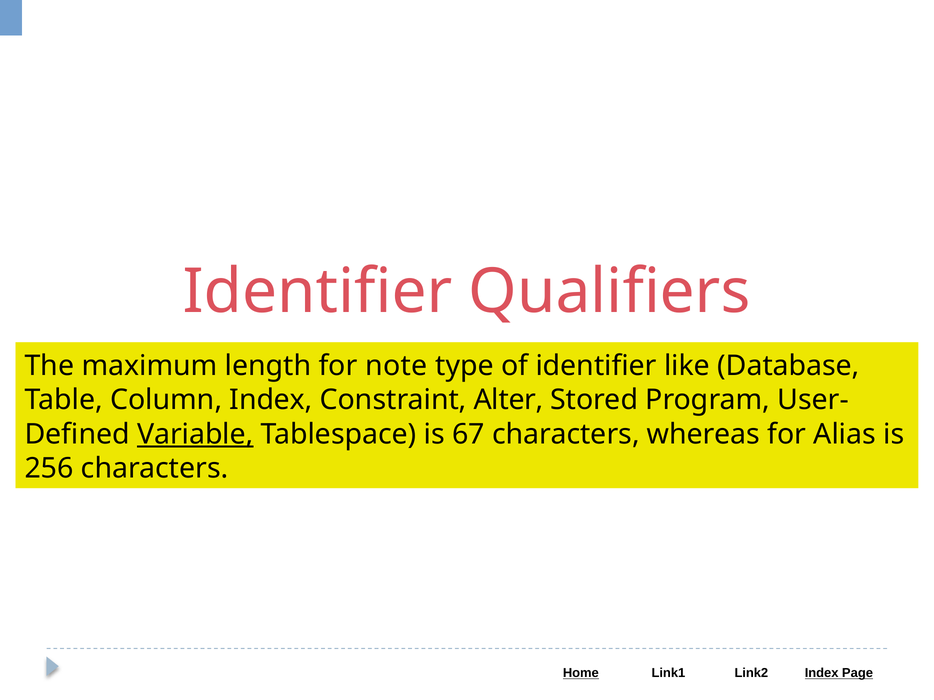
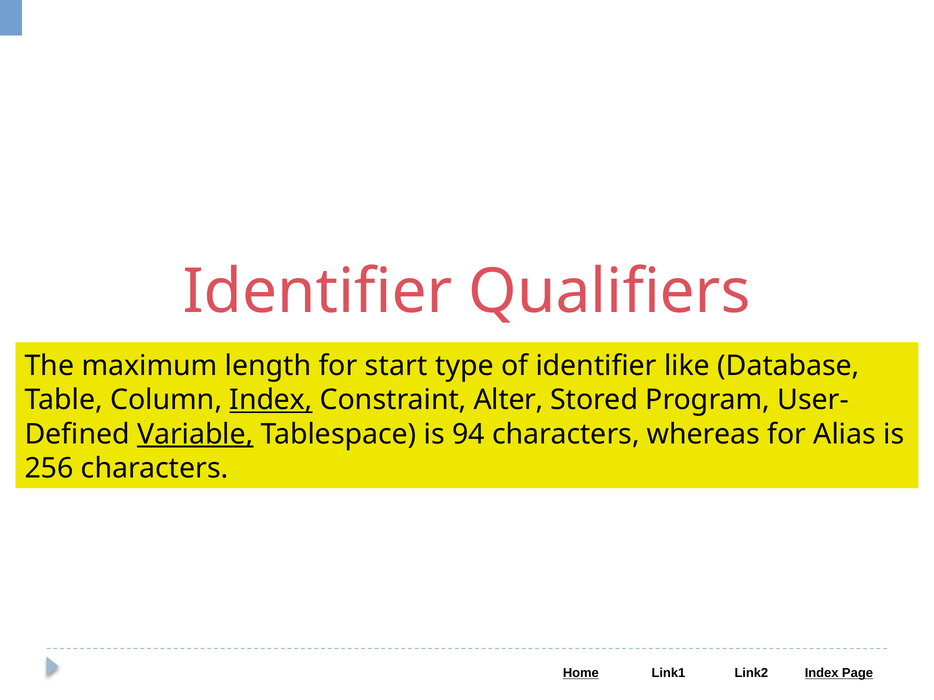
note: note -> start (396, 366)
Index underline: none -> present (271, 400)
67: 67 -> 94 (468, 435)
